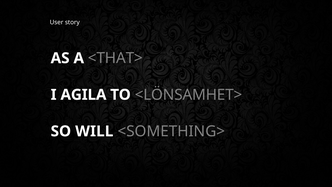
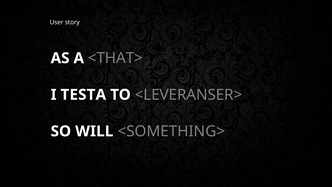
AGILA: AGILA -> TESTA (83, 95)
<LÖNSAMHET>: <LÖNSAMHET> -> <LEVERANSER> (189, 95)
